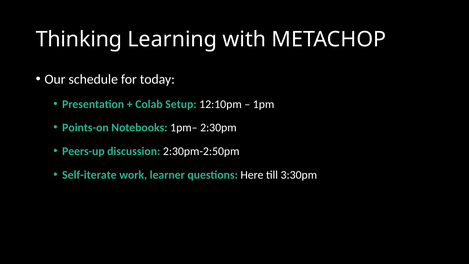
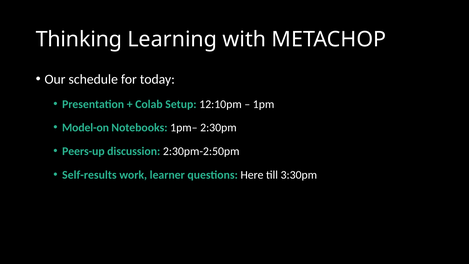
Points-on: Points-on -> Model-on (86, 128)
Self-iterate: Self-iterate -> Self-results (89, 175)
